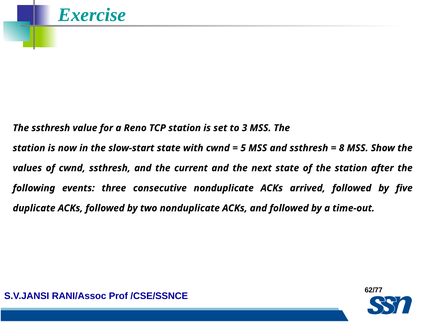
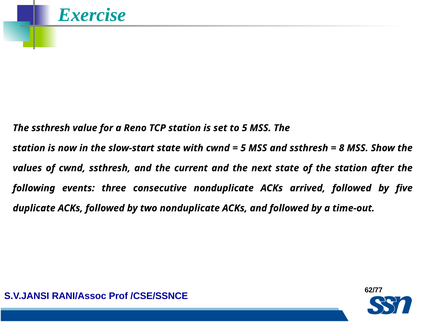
to 3: 3 -> 5 (245, 128)
